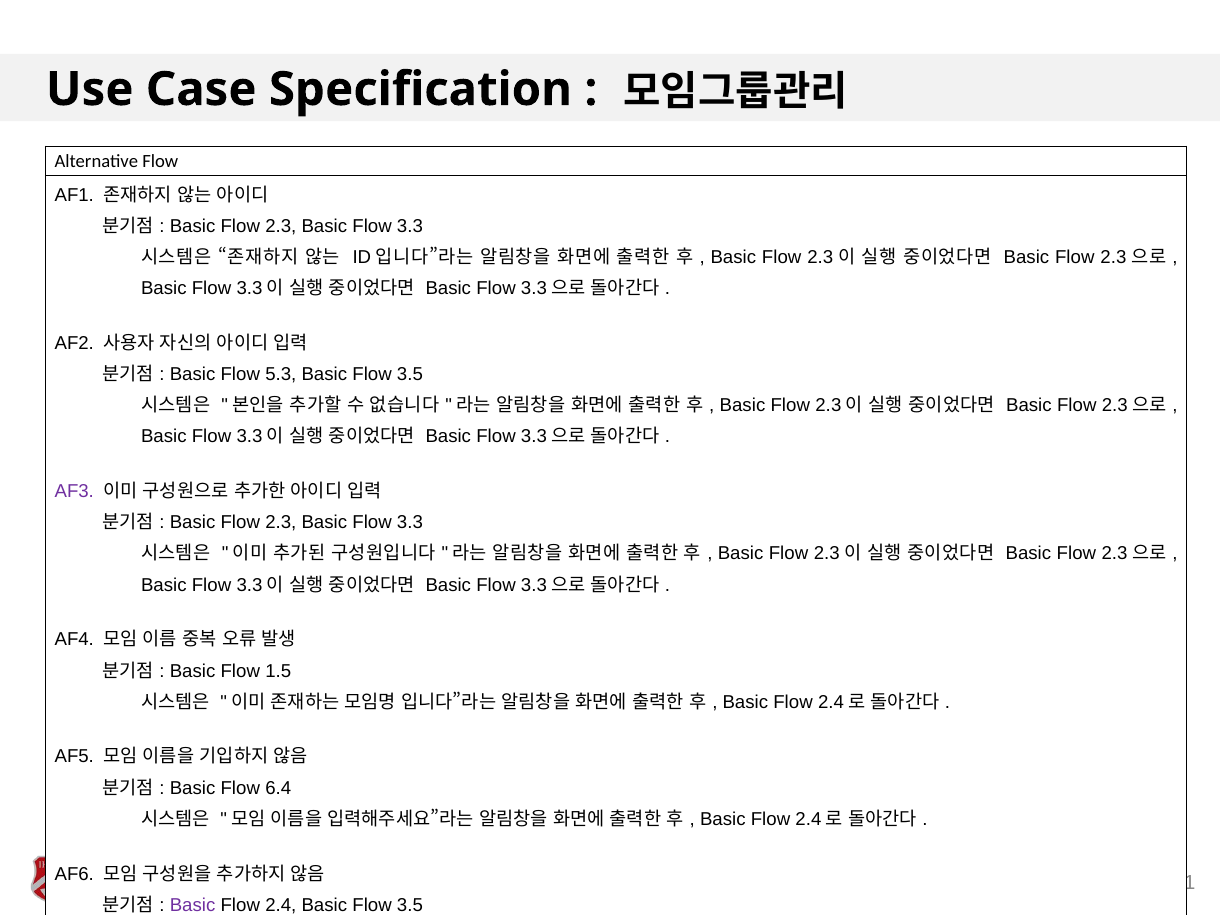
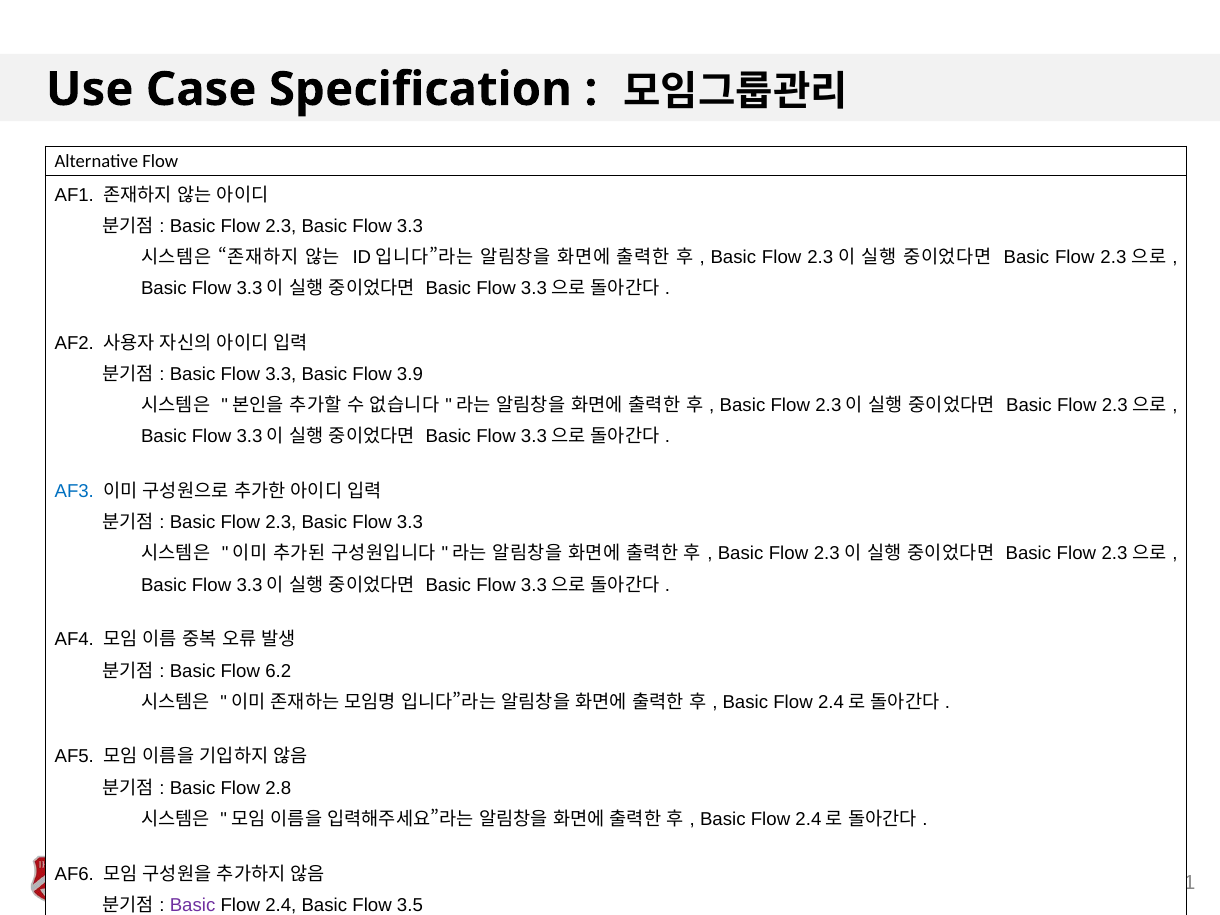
5.3: 5.3 -> 3.3 (281, 375)
3.5: 3.5 -> 3.9 (410, 375)
AF3 colour: purple -> blue (74, 492)
1.5: 1.5 -> 6.2 (278, 671)
6.4: 6.4 -> 2.8 (278, 788)
